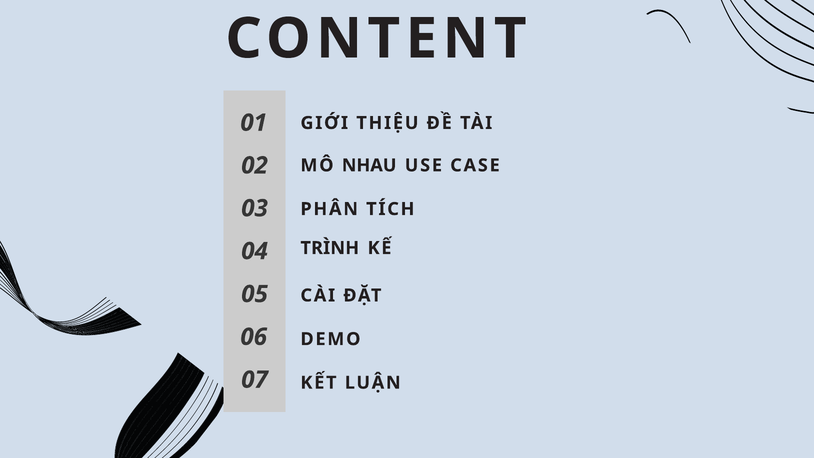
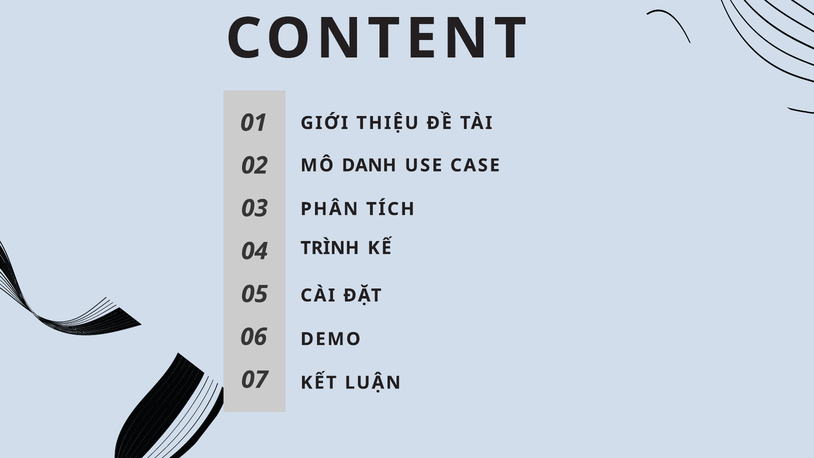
NHAU: NHAU -> DANH (369, 165)
